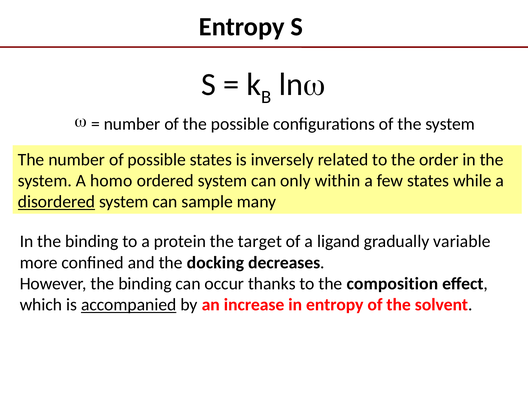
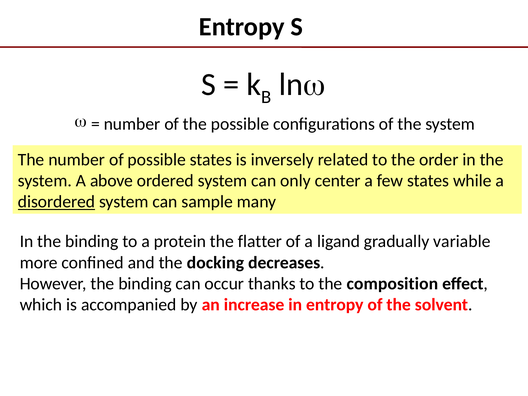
homo: homo -> above (111, 181)
within: within -> center (338, 181)
target: target -> flatter (260, 241)
accompanied underline: present -> none (129, 305)
